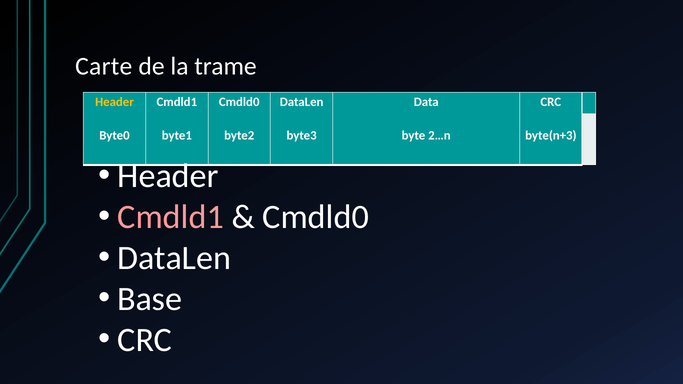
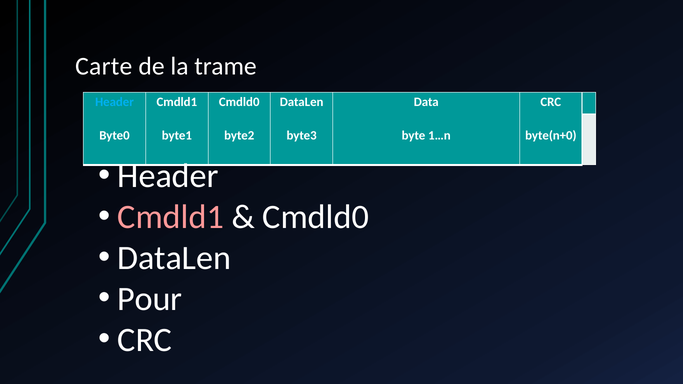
Header colour: yellow -> light blue (114, 102)
2…n: 2…n -> 1…n (439, 136)
byte(n+3: byte(n+3 -> byte(n+0 (551, 136)
Base: Base -> Pour (150, 299)
